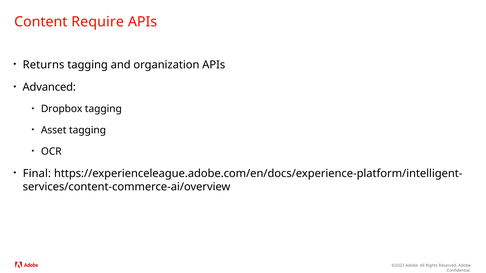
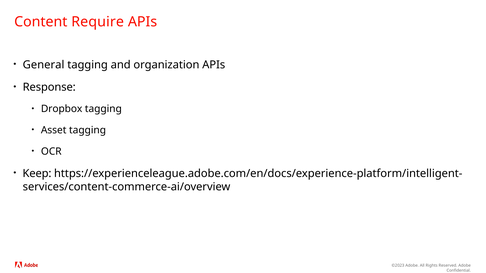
Returns: Returns -> General (44, 65)
Advanced: Advanced -> Response (49, 87)
Final: Final -> Keep (37, 174)
